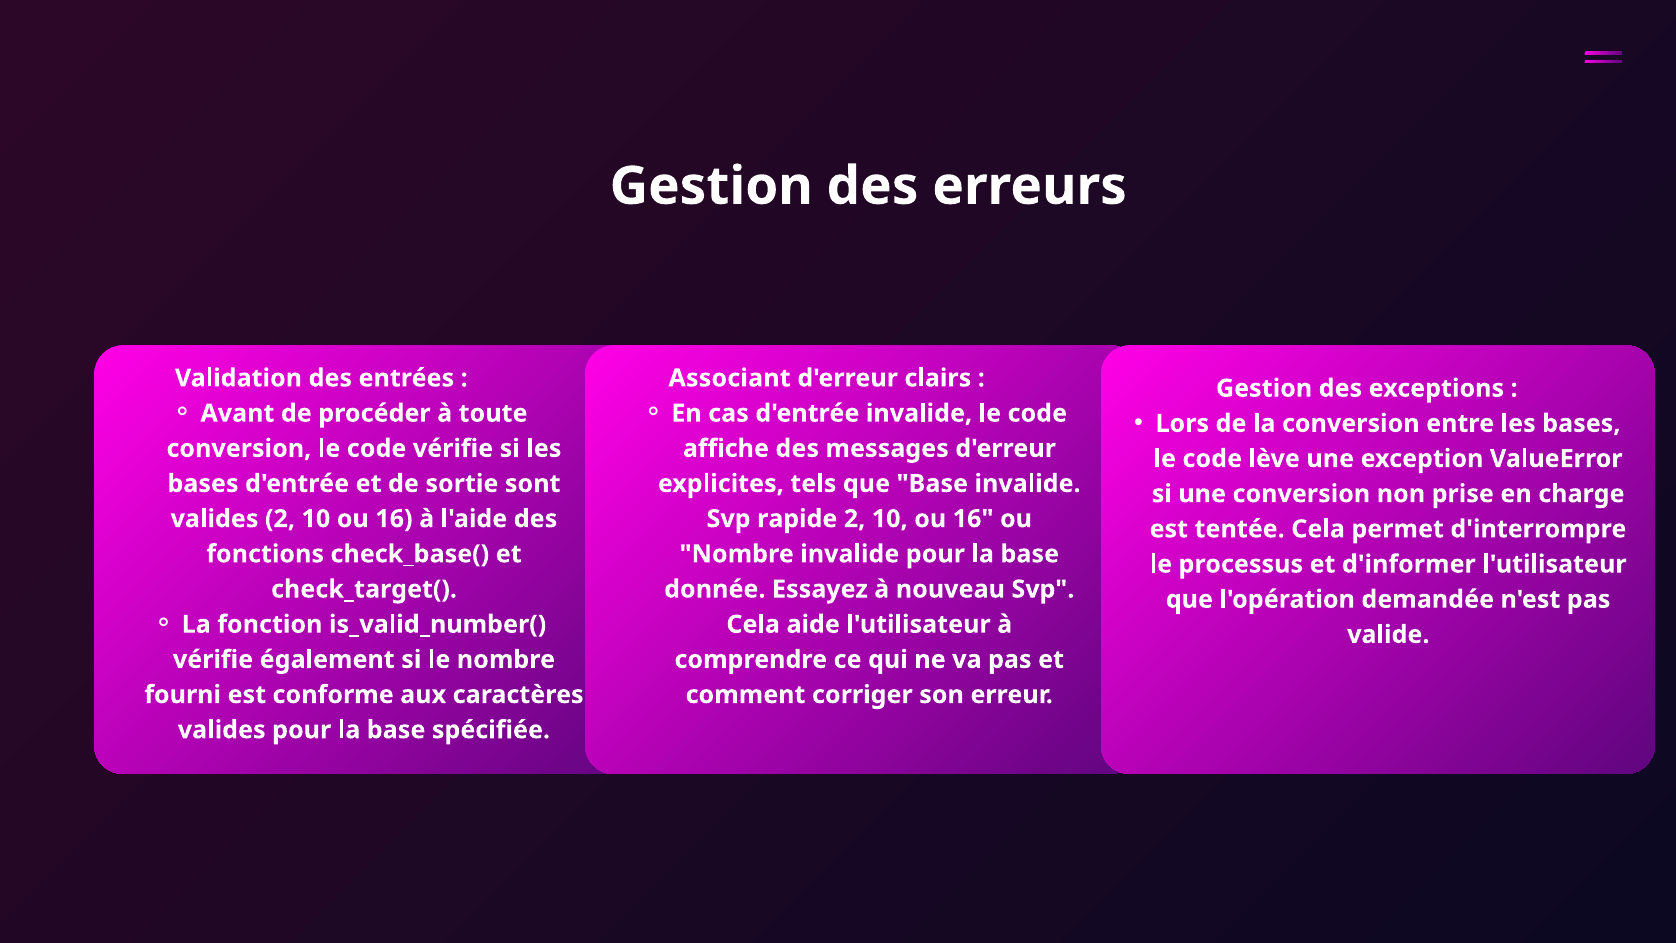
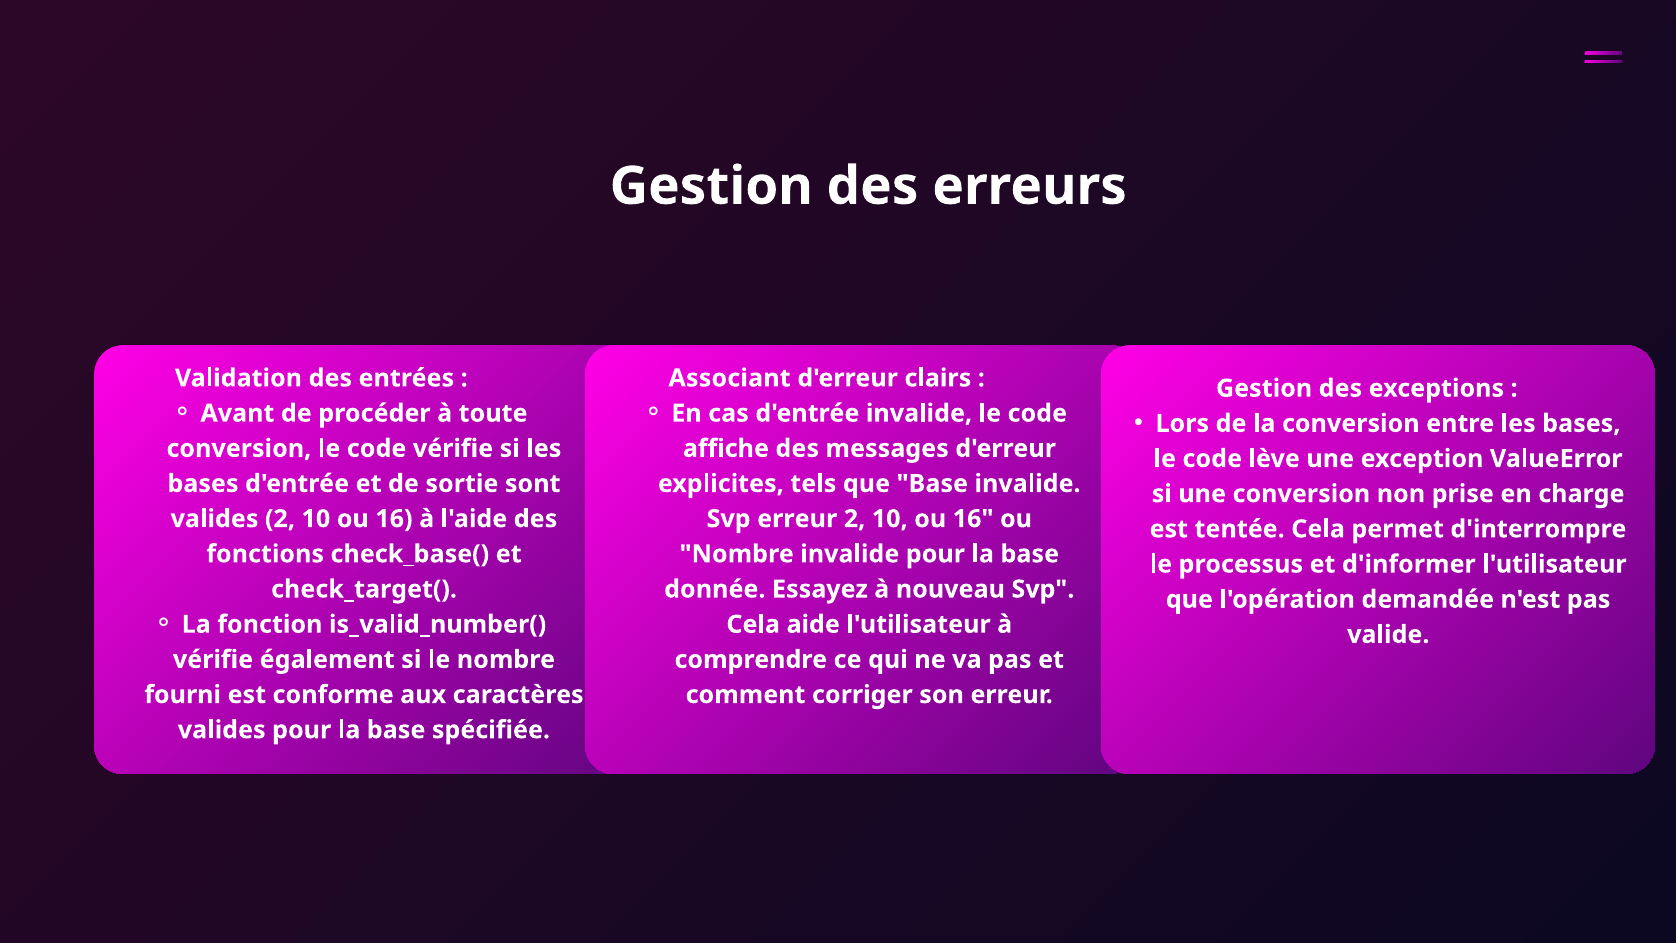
Svp rapide: rapide -> erreur (797, 519)
